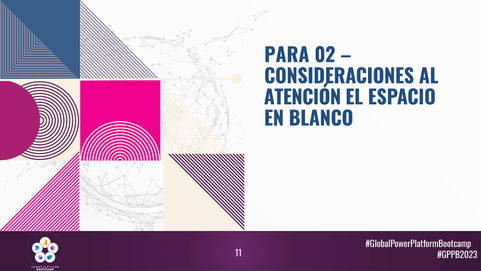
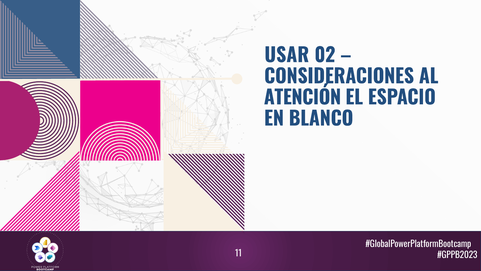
PARA: PARA -> USAR (287, 56)
